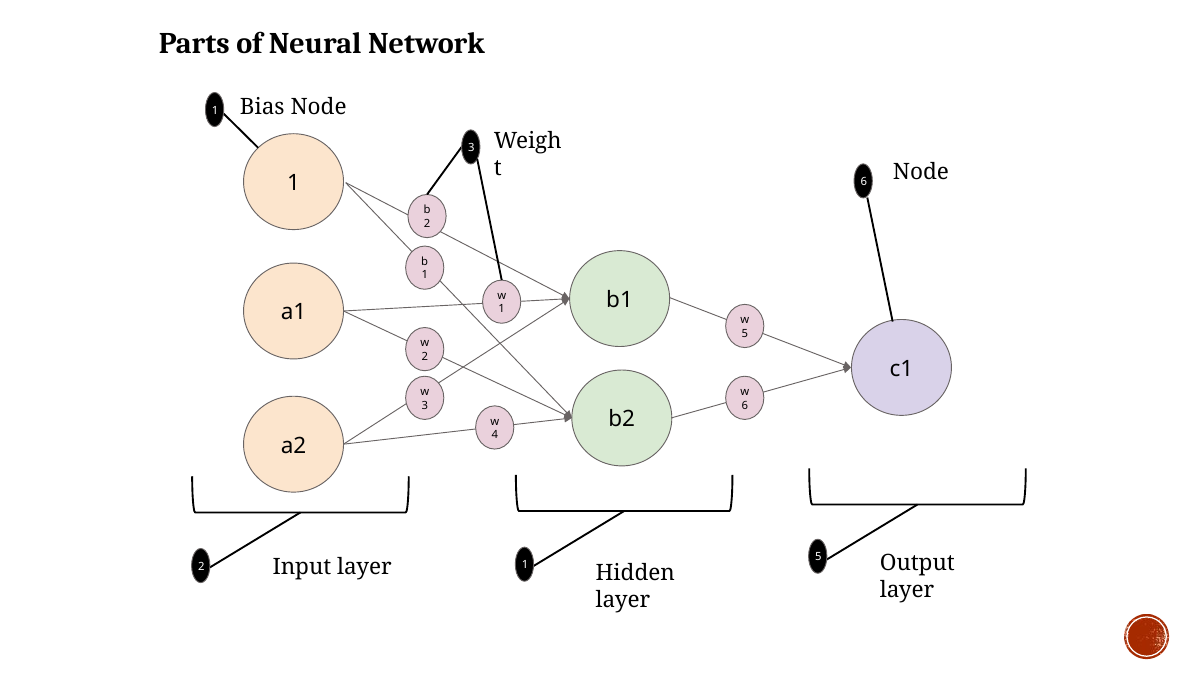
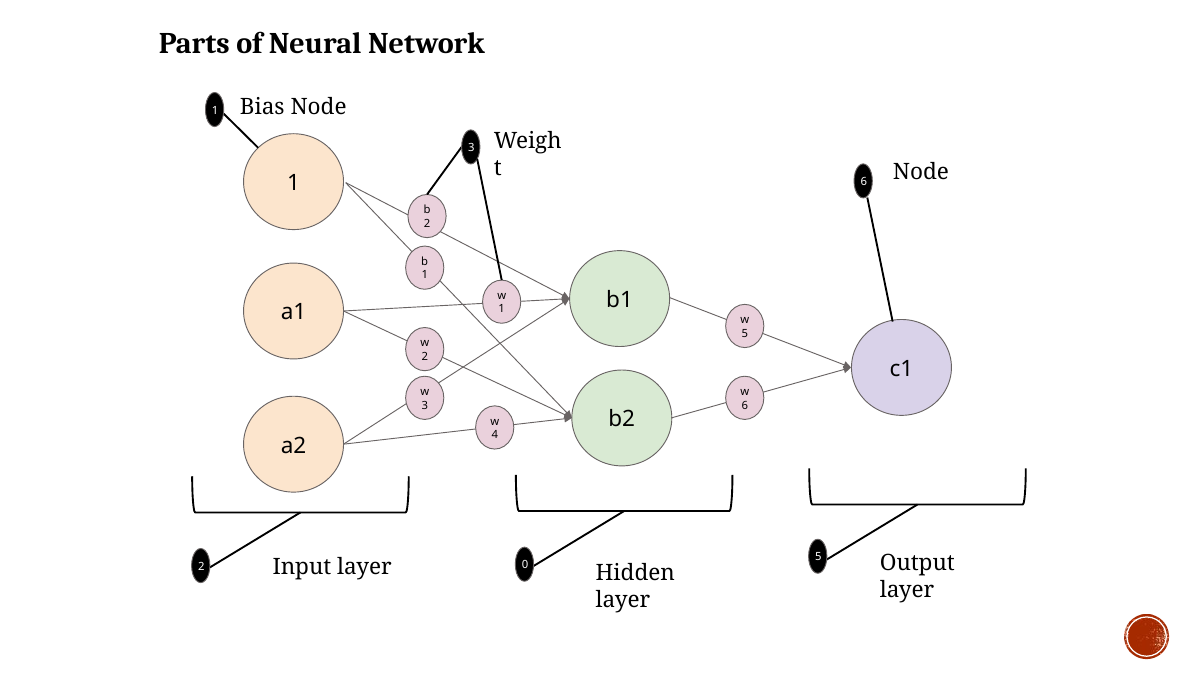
2 1: 1 -> 0 (525, 565)
